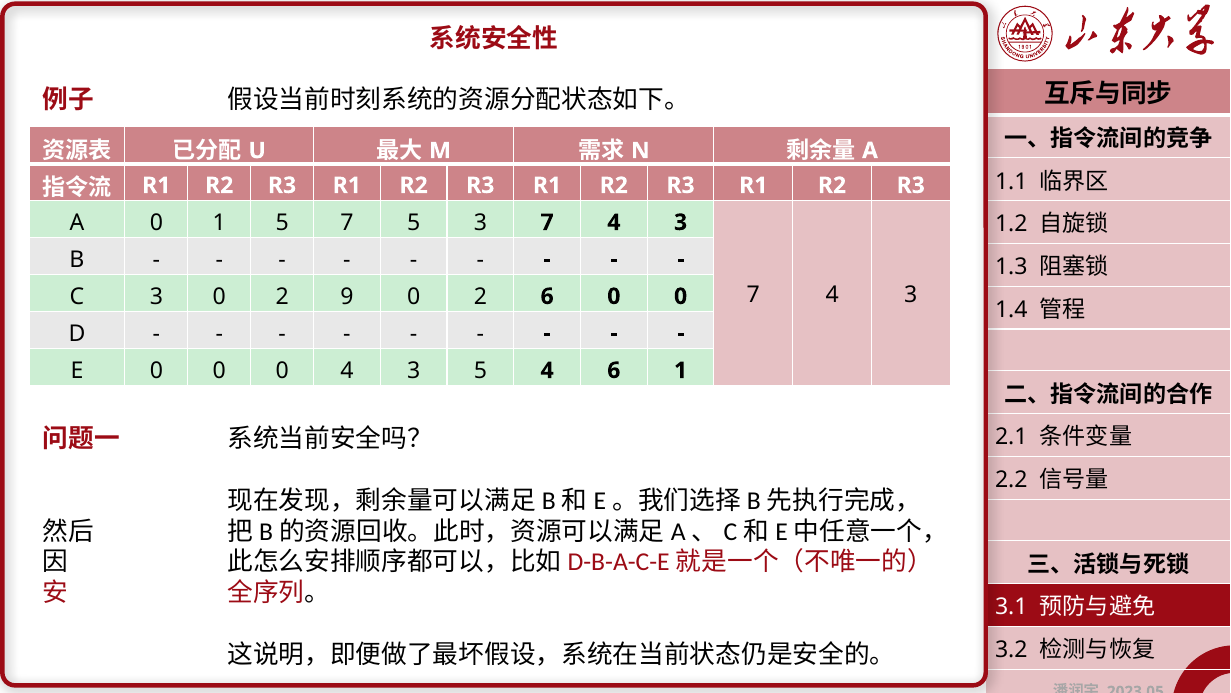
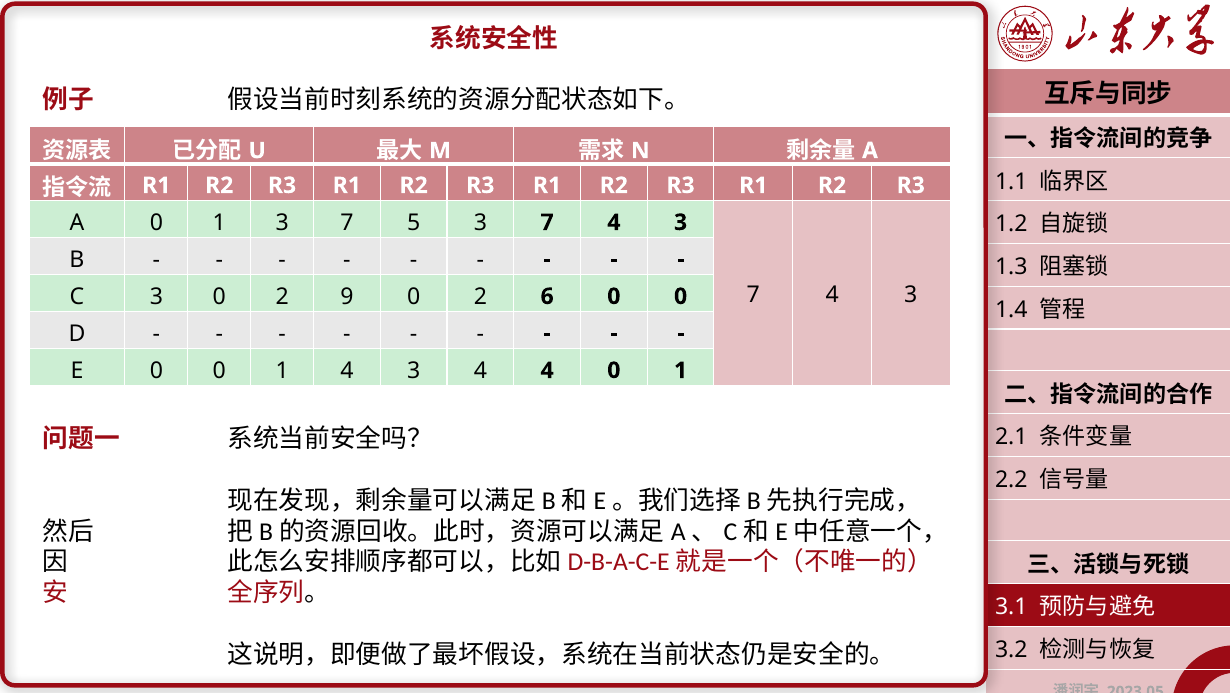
1 5: 5 -> 3 (282, 222)
0 0 0: 0 -> 1 (282, 370)
3 5: 5 -> 4 (480, 370)
4 6: 6 -> 0 (614, 370)
